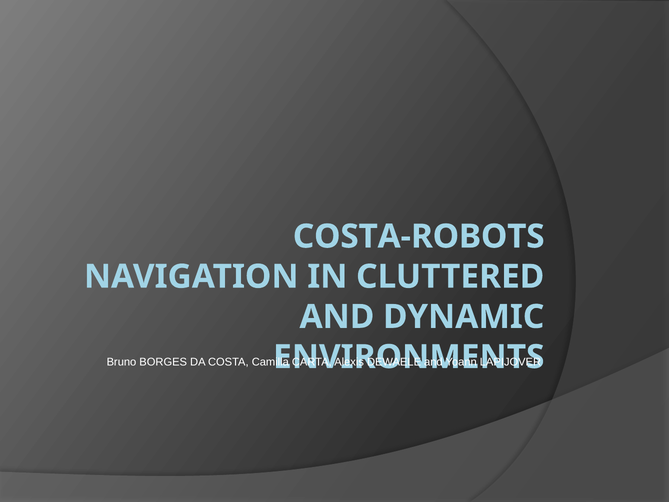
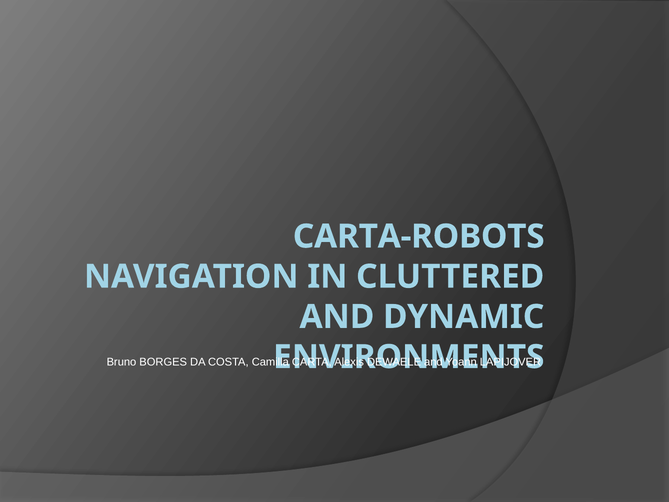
COSTA-ROBOTS: COSTA-ROBOTS -> CARTA-ROBOTS (419, 236)
